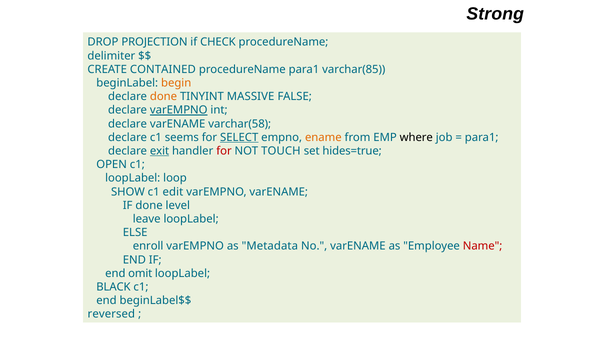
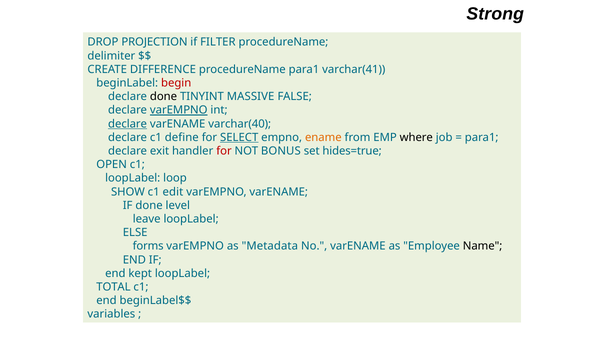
CHECK: CHECK -> FILTER (218, 42)
CONTAINED: CONTAINED -> DIFFERENCE (163, 69)
varchar(85: varchar(85 -> varchar(41 (354, 69)
begin colour: orange -> red (176, 83)
done colour: orange -> black (164, 97)
declare underline: none -> present (128, 124)
varchar(58: varchar(58 -> varchar(40 (240, 124)
seems: seems -> define (182, 137)
exit underline: present -> none (160, 151)
TOUCH: TOUCH -> BONUS (281, 151)
enroll: enroll -> forms (148, 246)
Name colour: red -> black (483, 246)
omit: omit -> kept (140, 273)
BLACK: BLACK -> TOTAL (113, 287)
reversed: reversed -> variables (111, 314)
